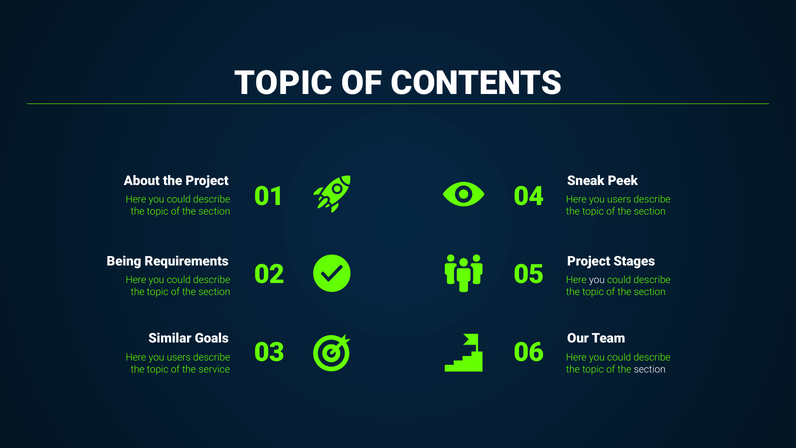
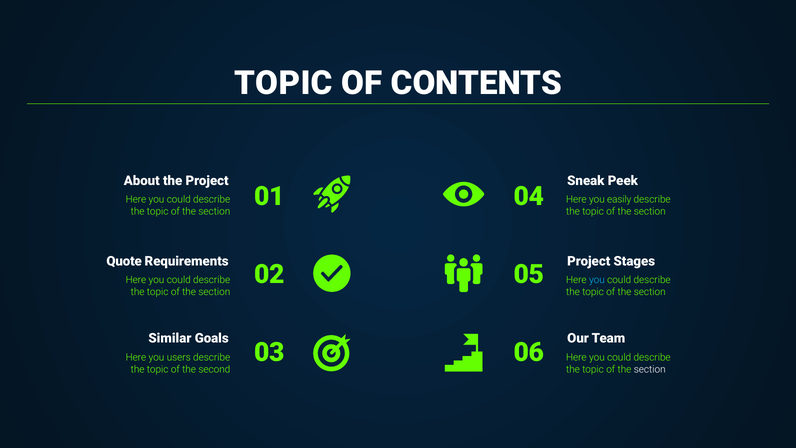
users: users -> easily (619, 199)
Being: Being -> Quote (124, 261)
you colour: white -> light blue (597, 280)
service: service -> second (214, 369)
